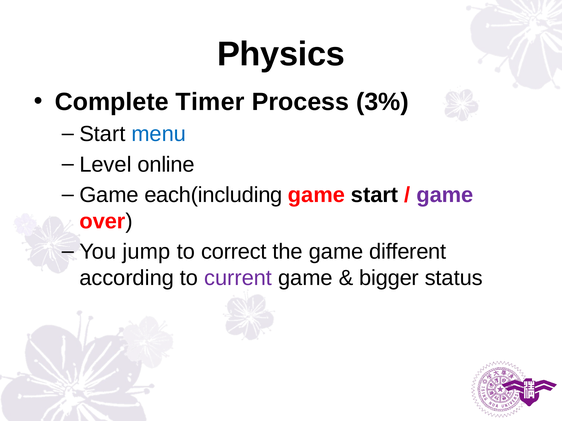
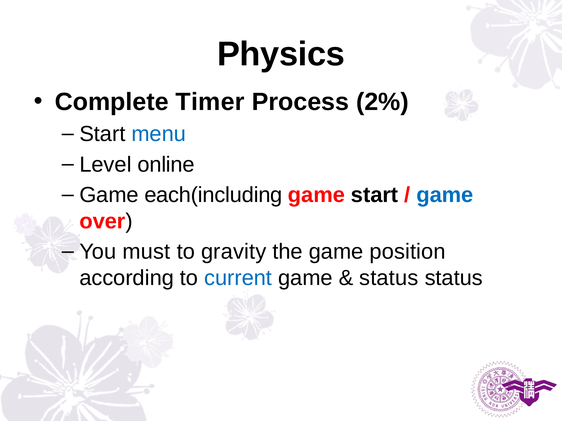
3%: 3% -> 2% (382, 102)
game colour: purple -> blue (445, 195)
jump: jump -> must (146, 252)
correct: correct -> gravity (234, 252)
different: different -> position (408, 252)
current colour: purple -> blue (238, 278)
bigger: bigger -> status (389, 278)
